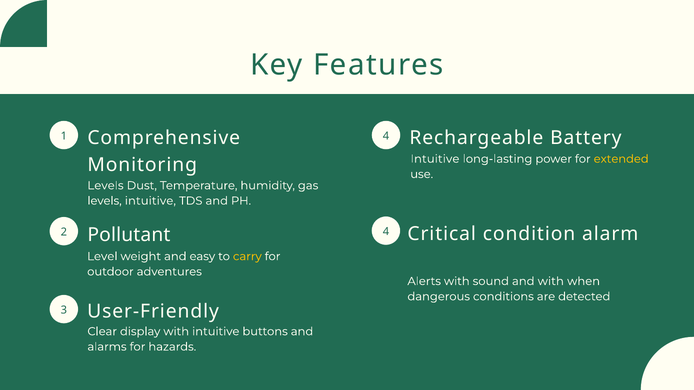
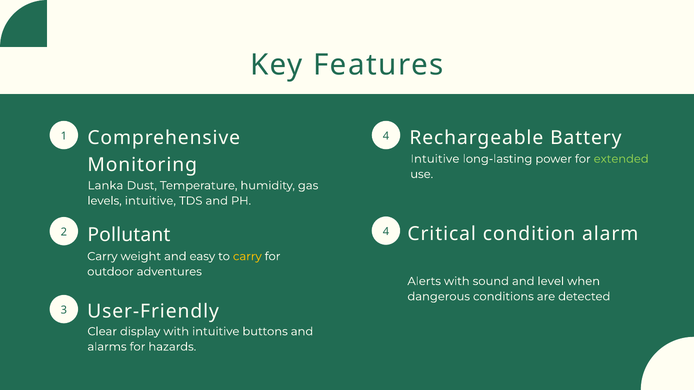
extended colour: yellow -> light green (621, 159)
Levels: Levels -> Lanka (105, 186)
Level: Level -> Carry (102, 257)
and with: with -> level (551, 281)
